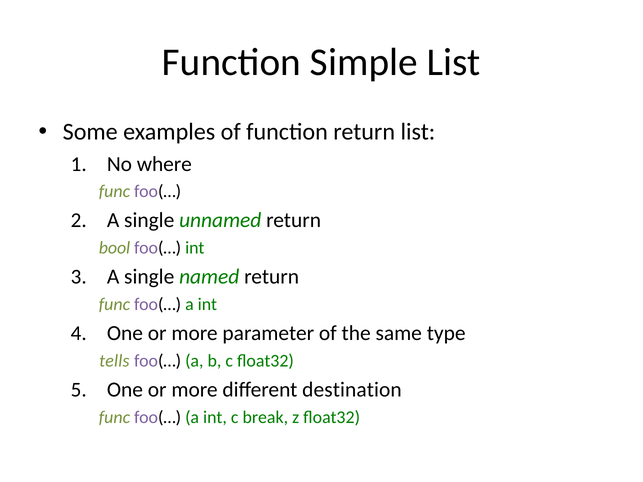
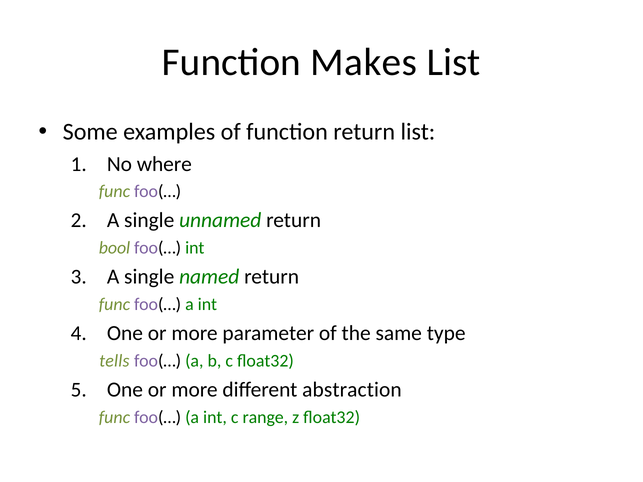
Simple: Simple -> Makes (364, 62)
destination: destination -> abstraction (352, 390)
break: break -> range (265, 417)
